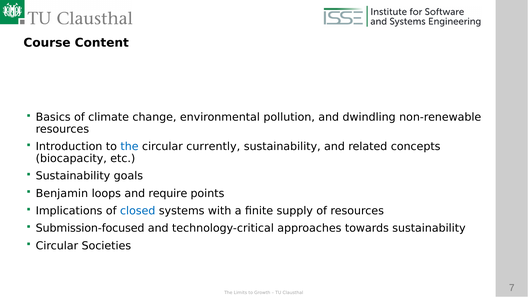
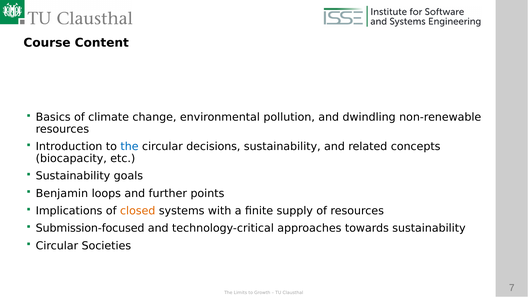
currently: currently -> decisions (213, 147)
require: require -> further (168, 193)
closed colour: blue -> orange (138, 211)
